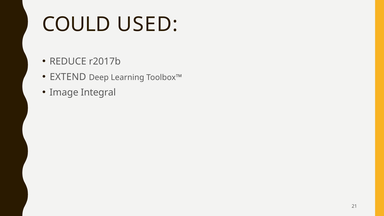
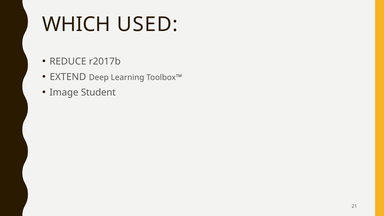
COULD: COULD -> WHICH (76, 24)
Integral: Integral -> Student (98, 92)
